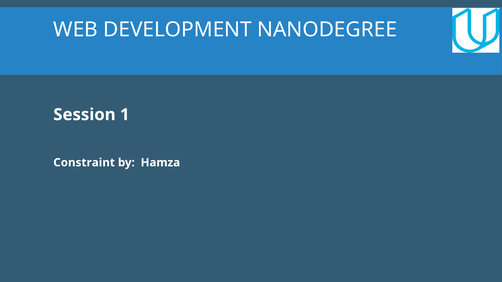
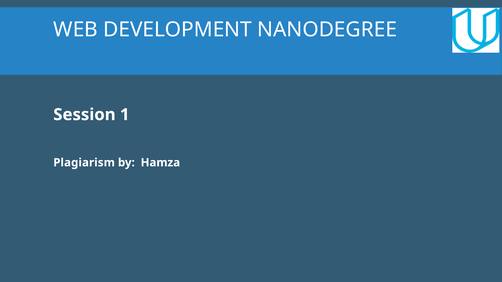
Constraint: Constraint -> Plagiarism (84, 163)
